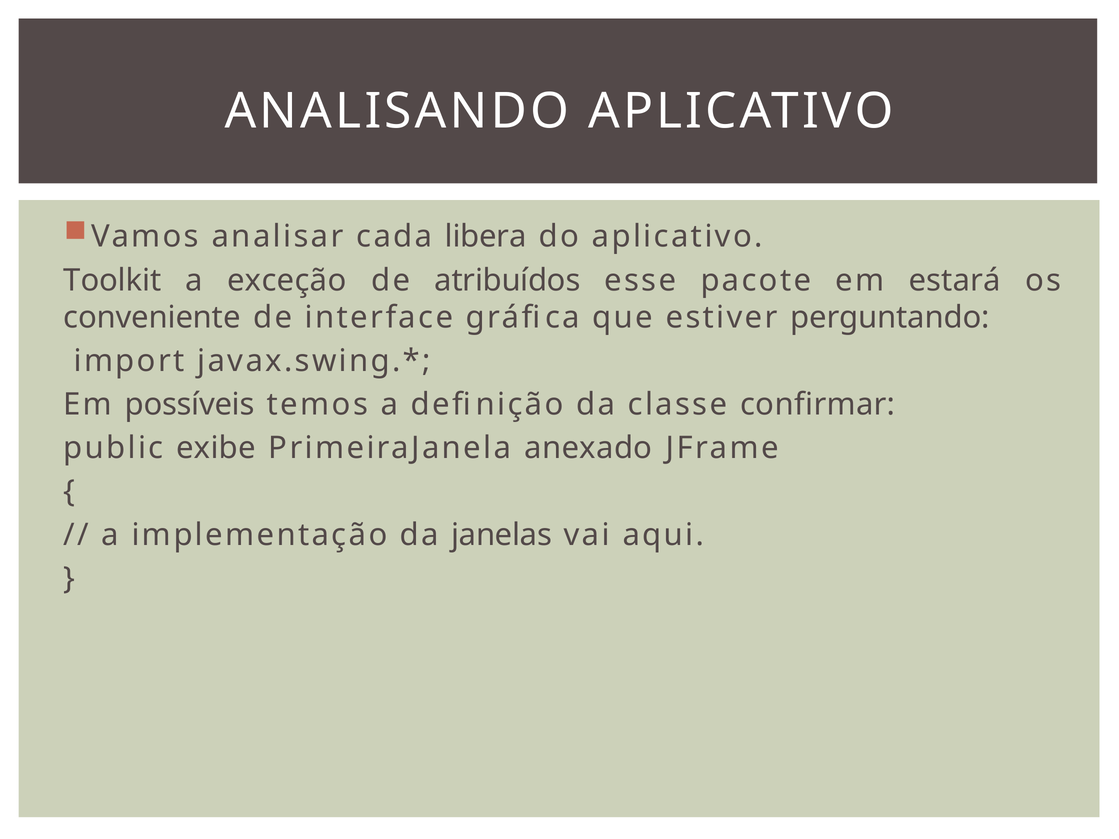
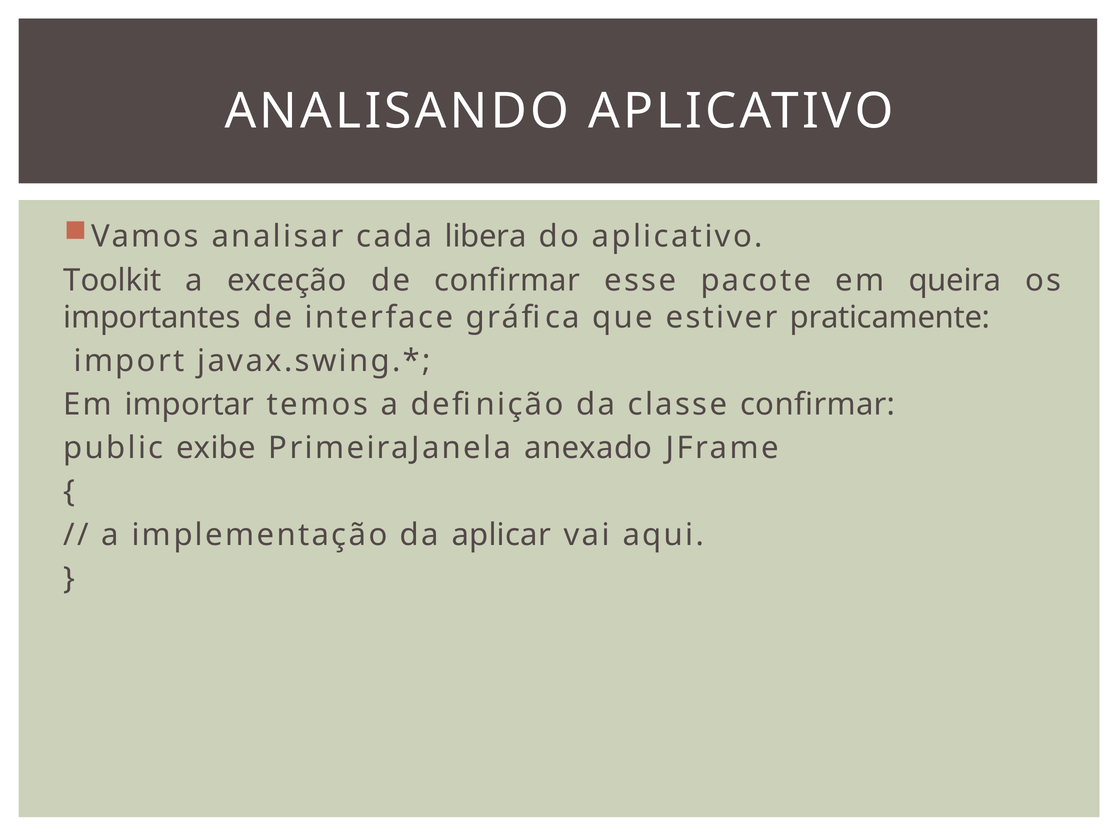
de atribuídos: atribuídos -> confirmar (507, 280)
estará: estará -> queira (955, 280)
conveniente: conveniente -> importantes (152, 318)
perguntando: perguntando -> praticamente (890, 318)
possíveis: possíveis -> importar (190, 405)
janelas: janelas -> aplicar (501, 535)
